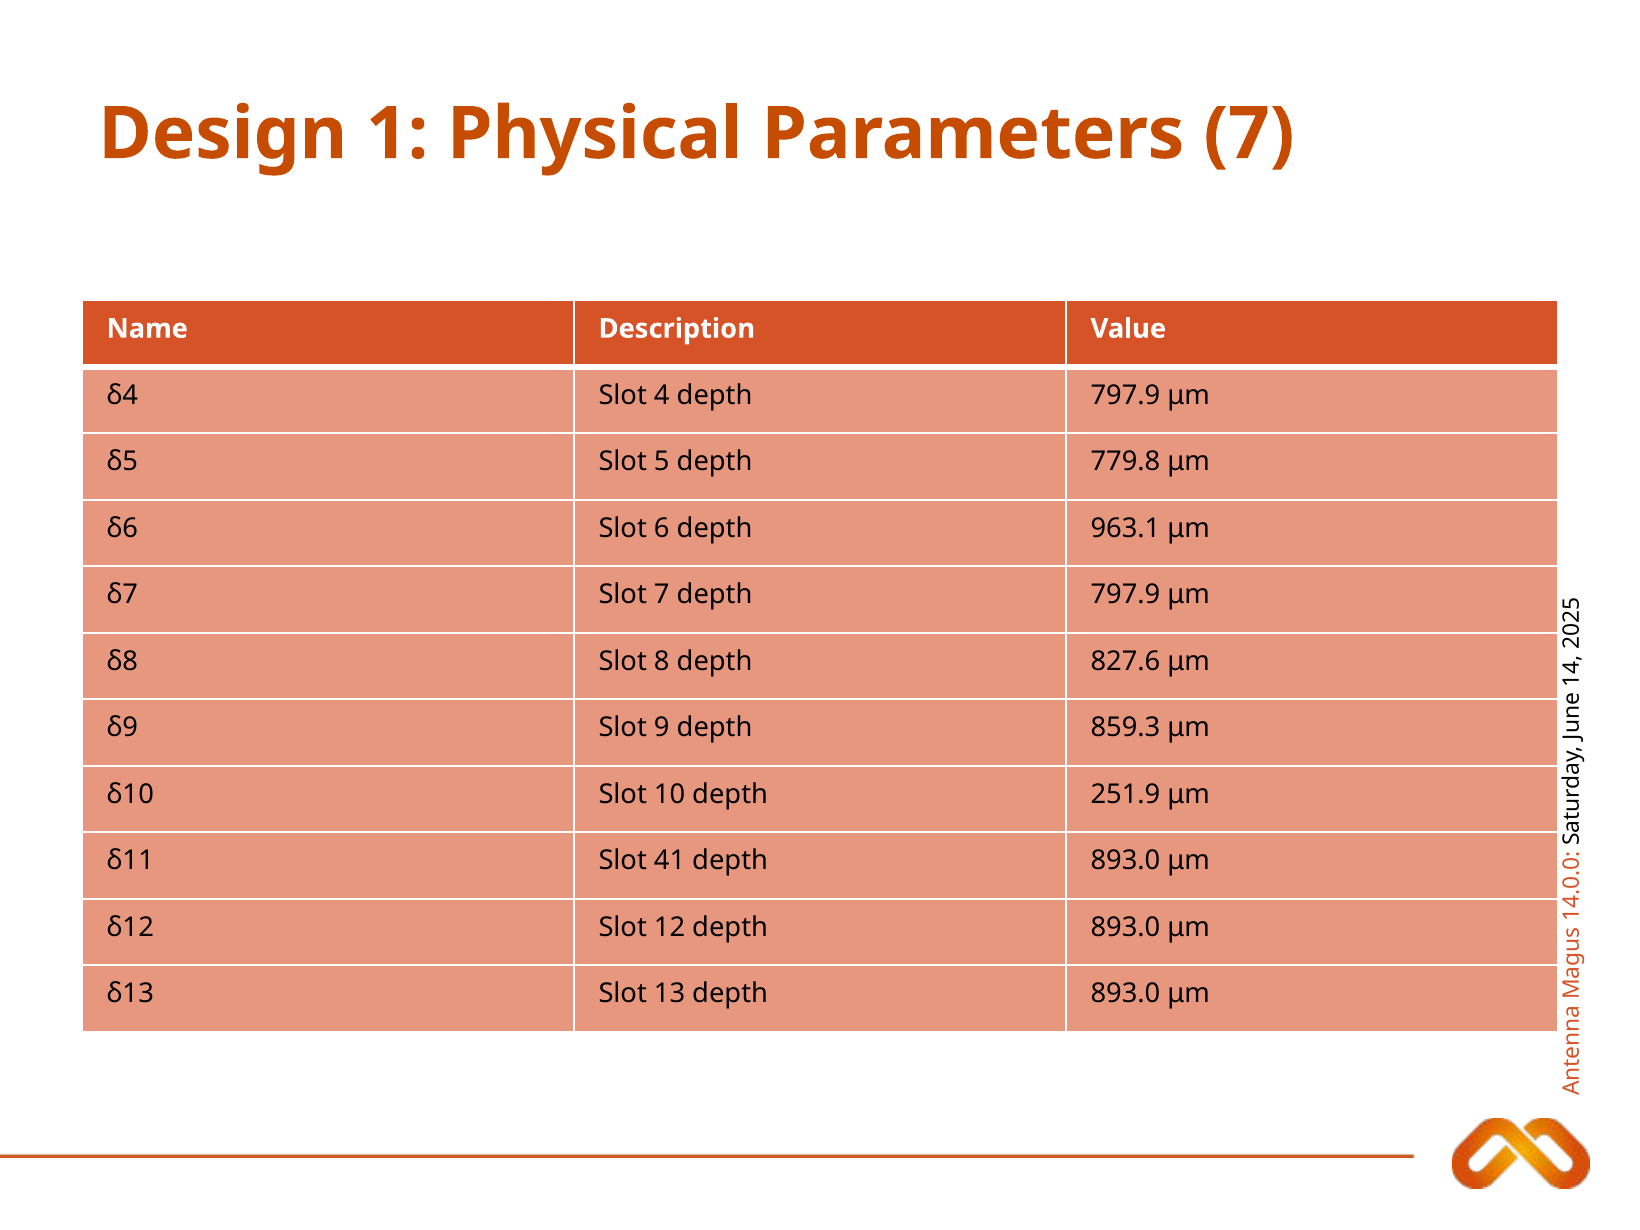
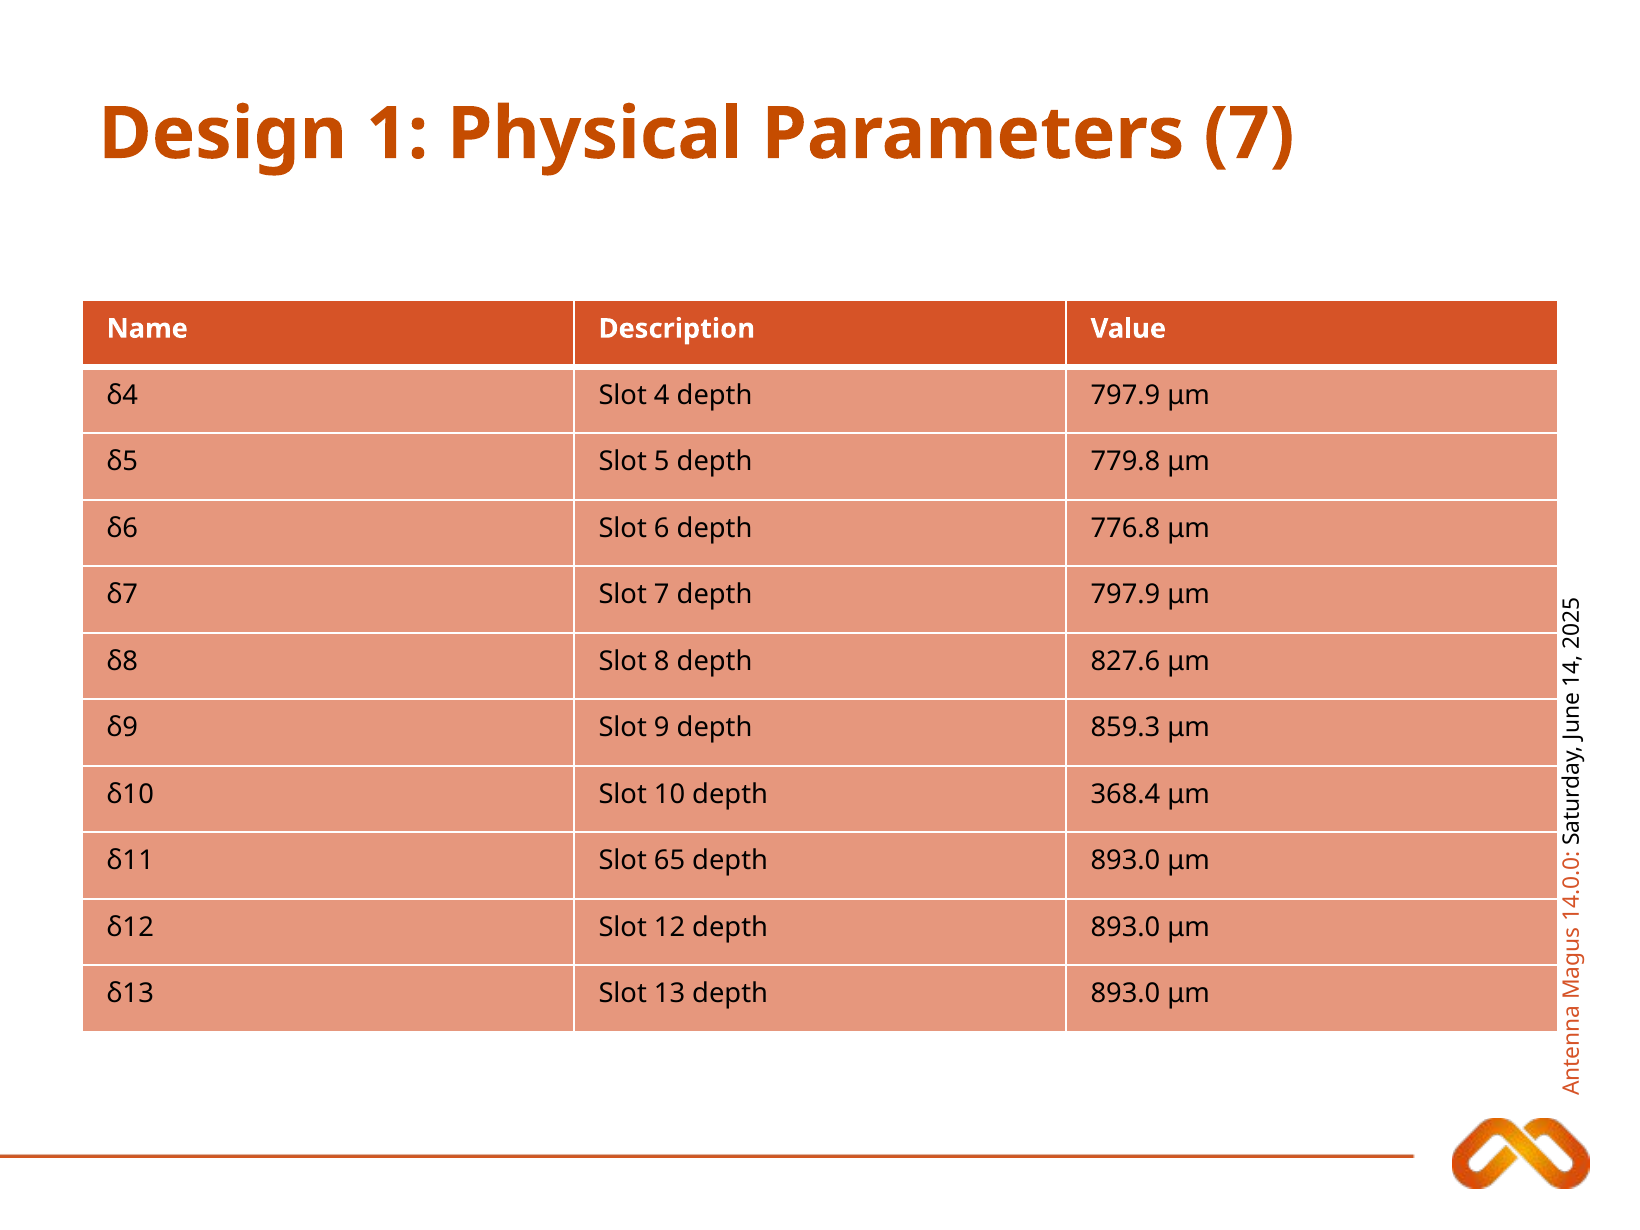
963.1: 963.1 -> 776.8 (1125, 528)
251.9: 251.9 -> 368.4 (1125, 794)
41: 41 -> 65 (670, 861)
